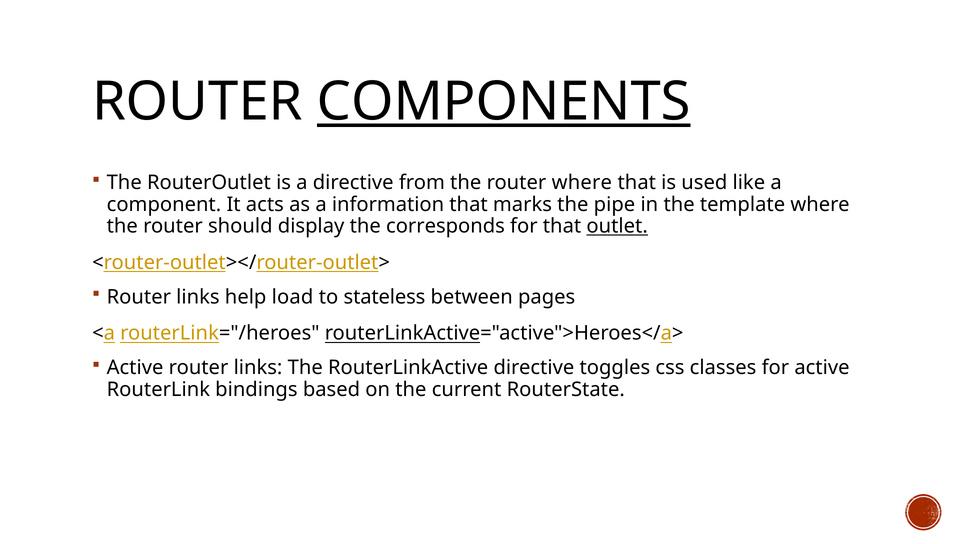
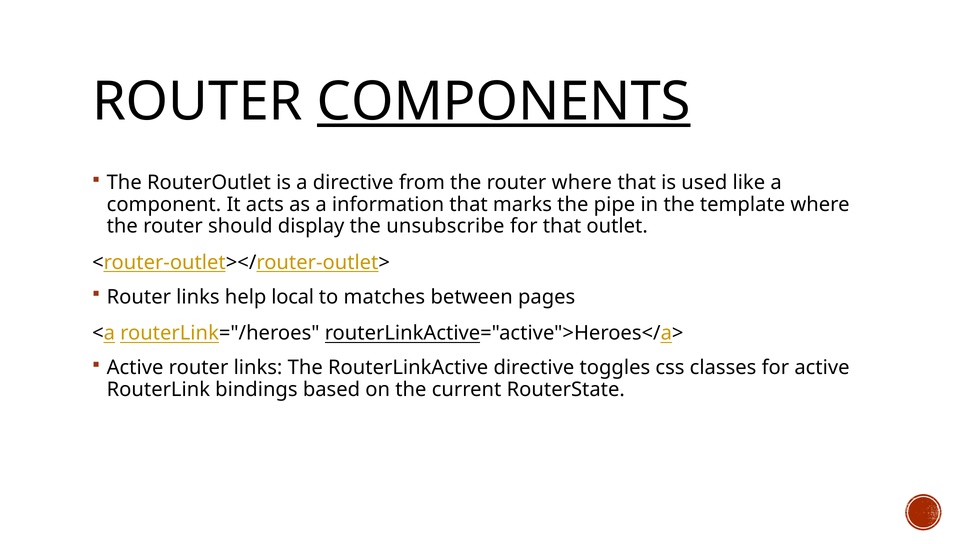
corresponds: corresponds -> unsubscribe (445, 226)
outlet underline: present -> none (617, 226)
load: load -> local (293, 297)
stateless: stateless -> matches (384, 297)
